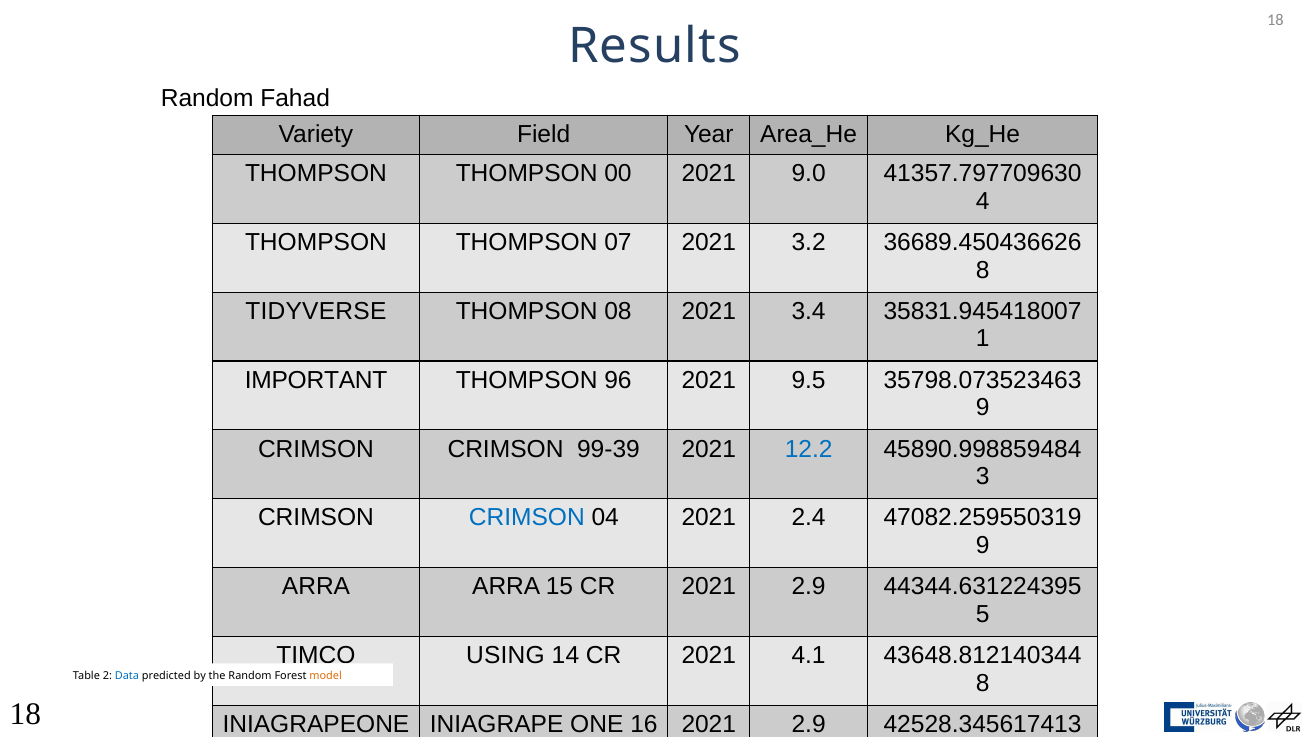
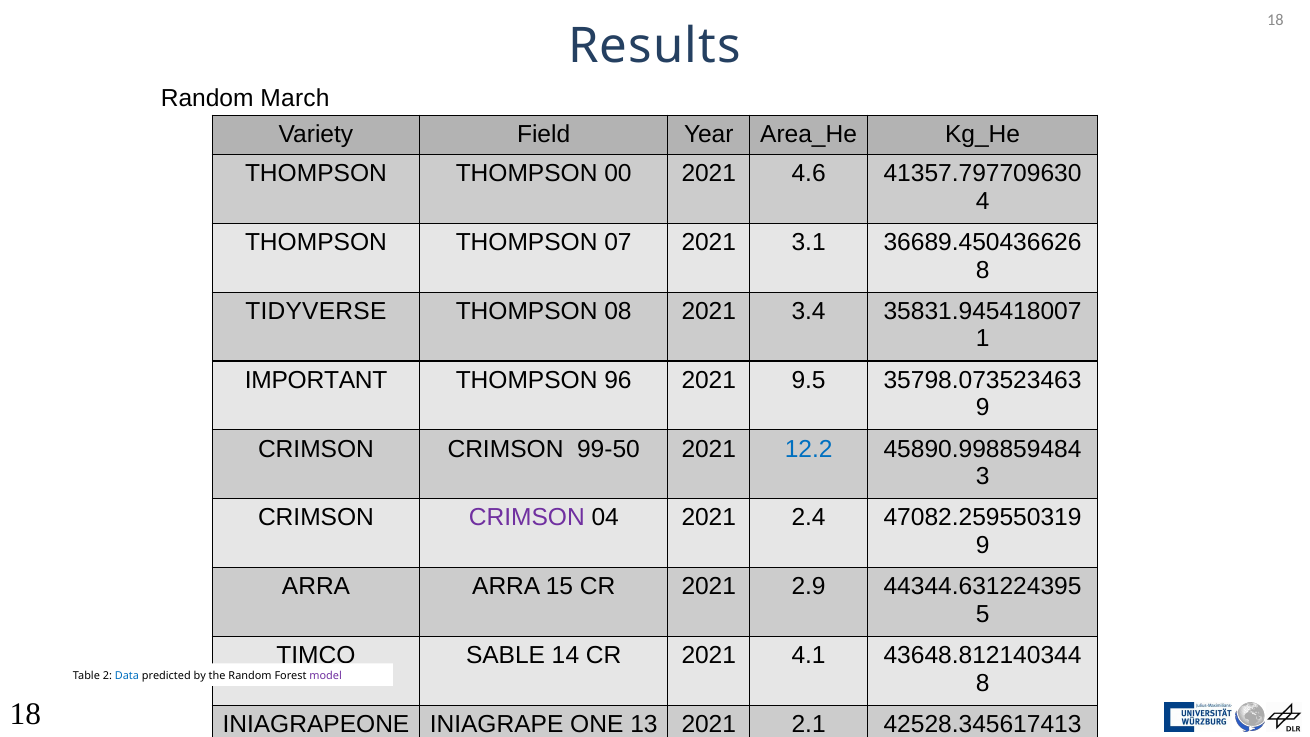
Fahad: Fahad -> March (295, 98)
9.0: 9.0 -> 4.6 (809, 174)
3.2: 3.2 -> 3.1 (809, 242)
99-39: 99-39 -> 99-50 (608, 449)
CRIMSON colour: blue -> purple (527, 518)
USING: USING -> SABLE (506, 655)
model colour: orange -> purple (326, 675)
ONE 16: 16 -> 13 (644, 724)
2.9: 2.9 -> 2.1 (809, 724)
